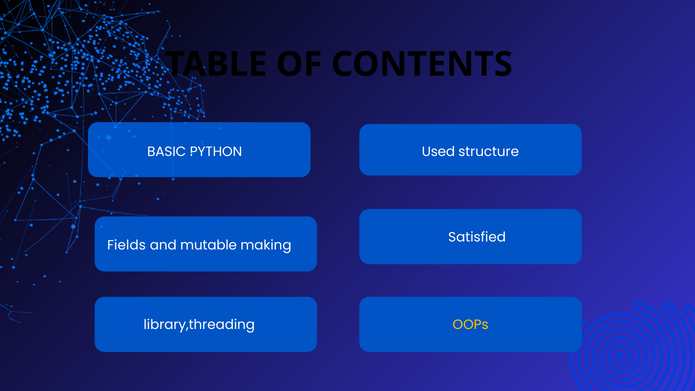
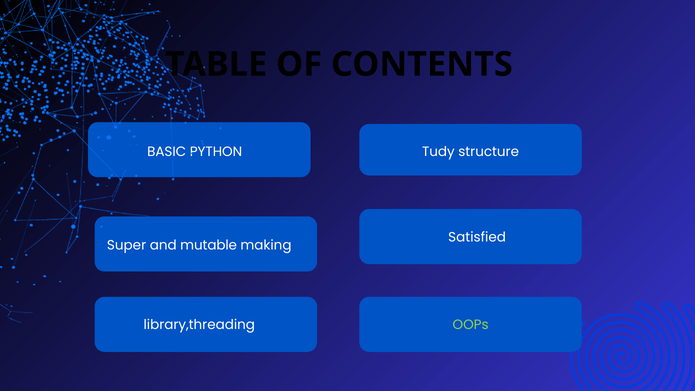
Used: Used -> Tudy (438, 152)
Fields: Fields -> Super (127, 245)
OOPs colour: yellow -> light green (471, 325)
